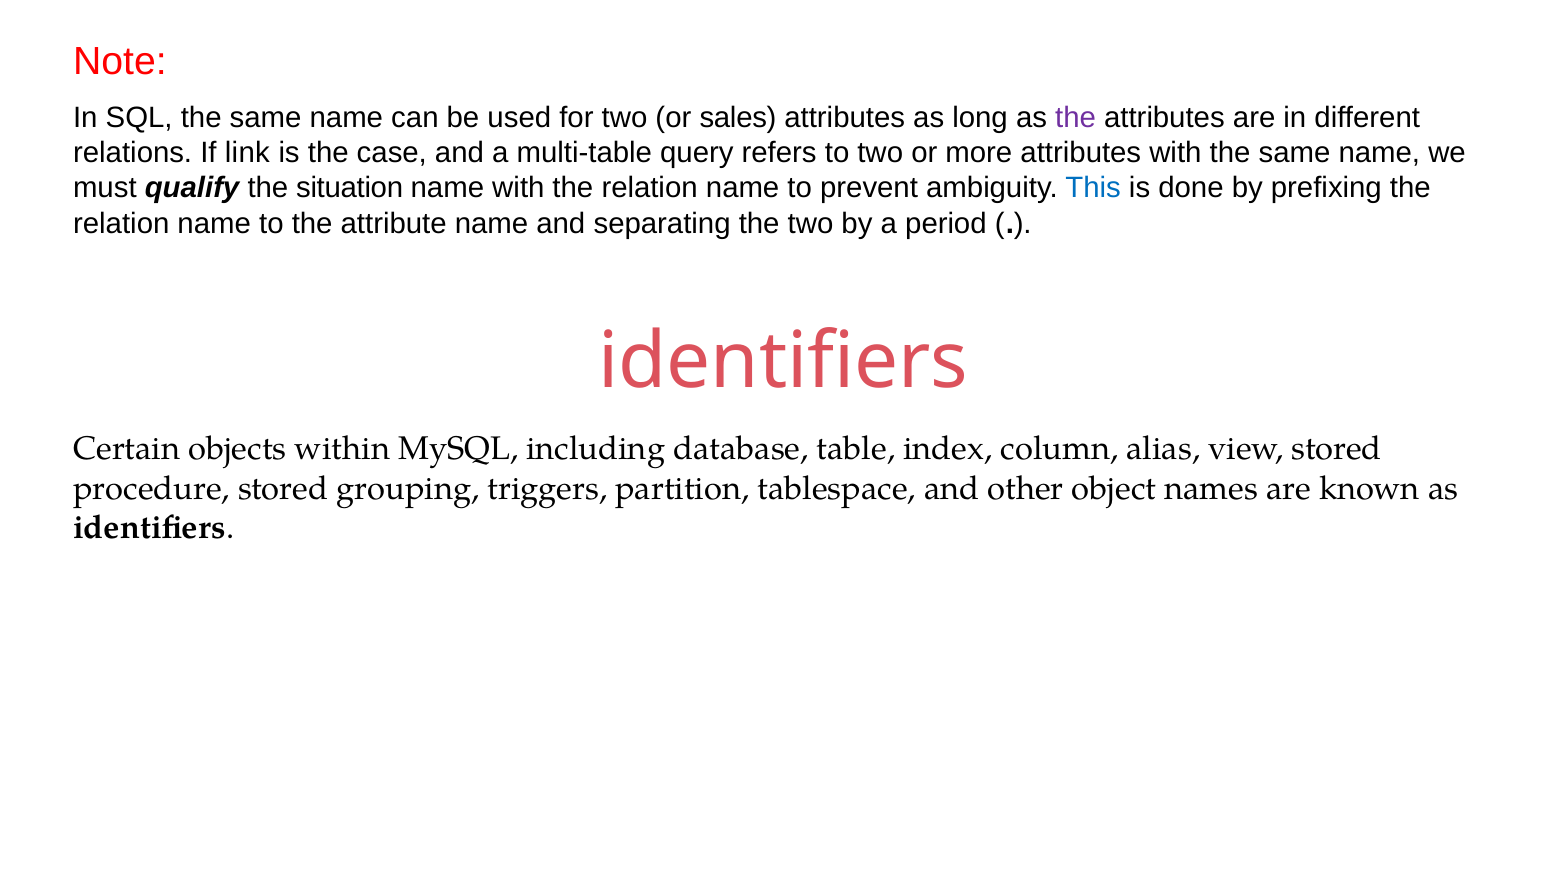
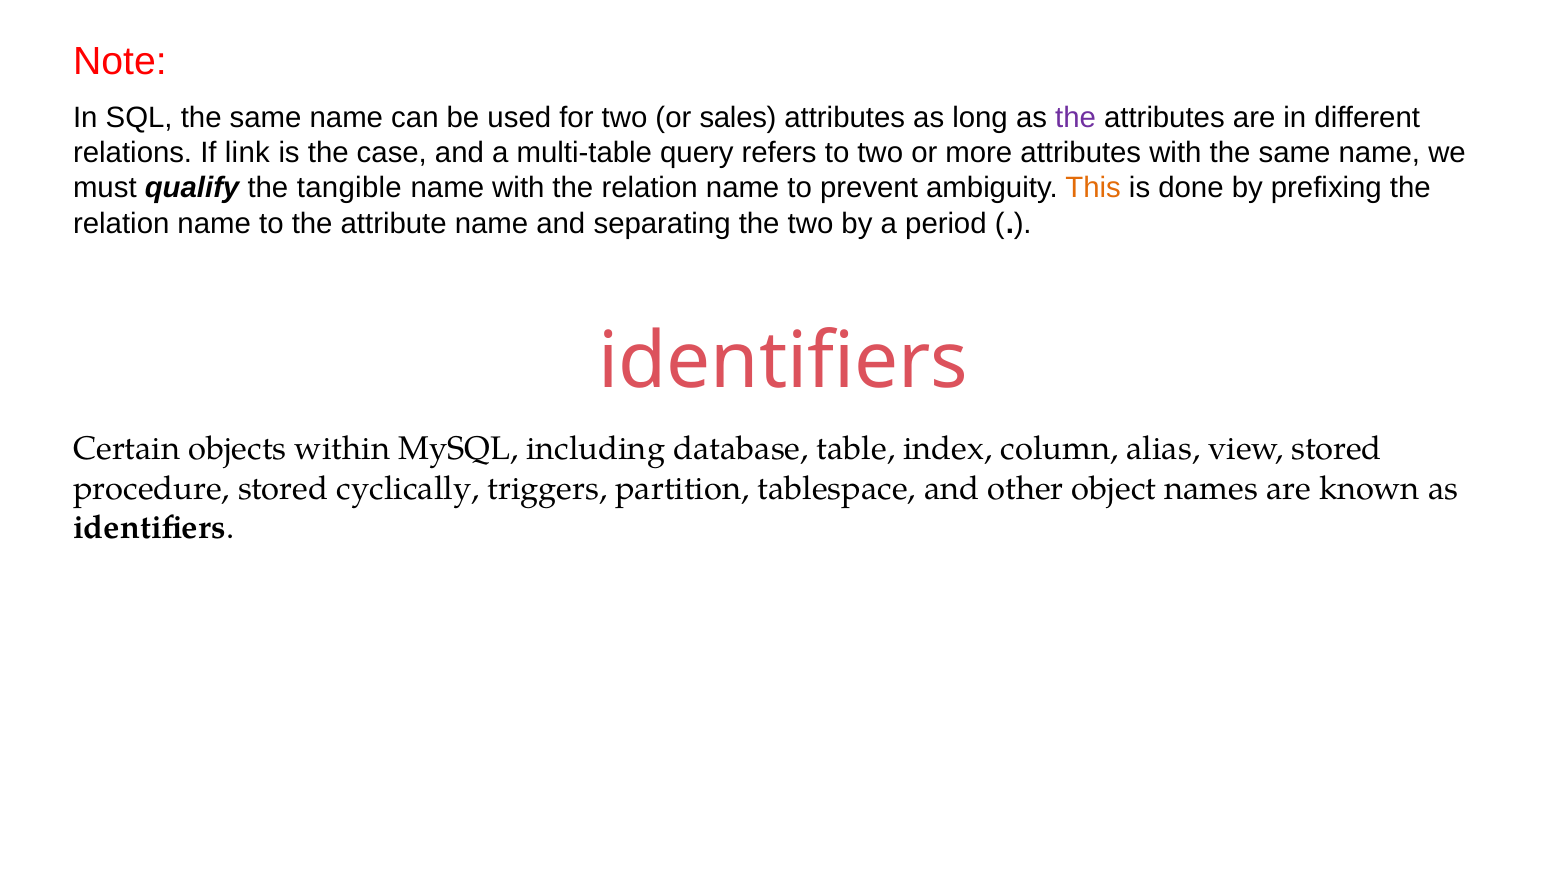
situation: situation -> tangible (349, 188)
This colour: blue -> orange (1093, 188)
grouping: grouping -> cyclically (408, 488)
